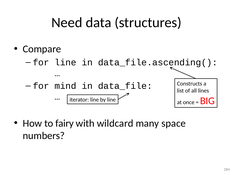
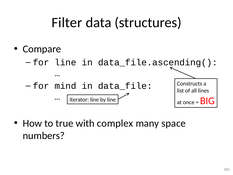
Need: Need -> Filter (67, 23)
fairy: fairy -> true (64, 123)
wildcard: wildcard -> complex (115, 123)
